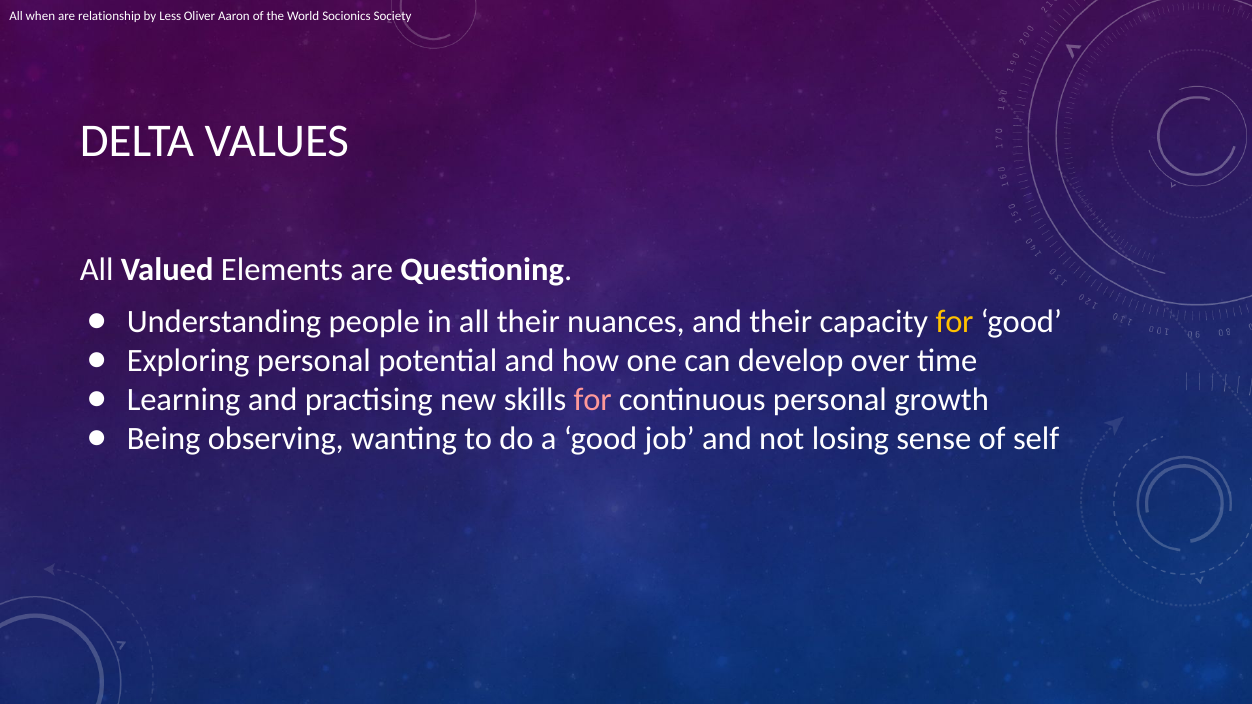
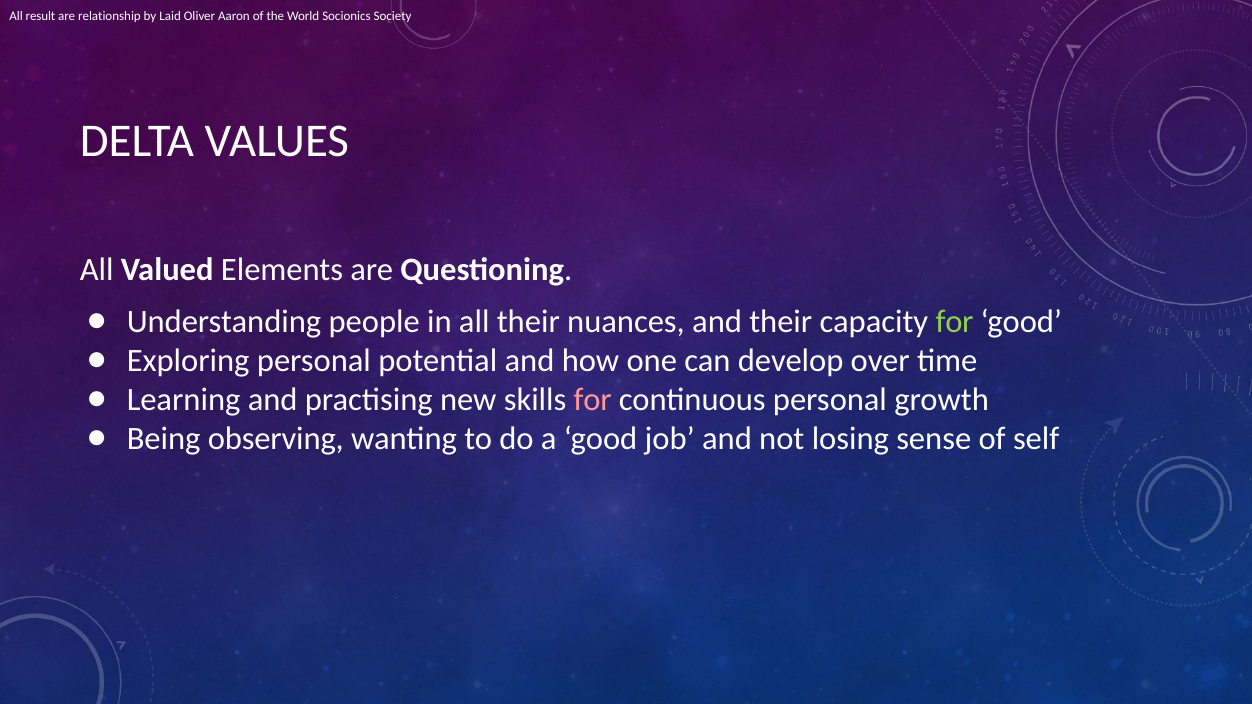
when: when -> result (40, 17)
Less: Less -> Laid (170, 17)
for colour: yellow -> light green (955, 322)
